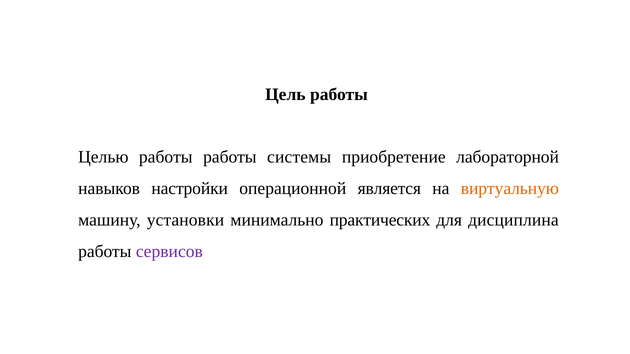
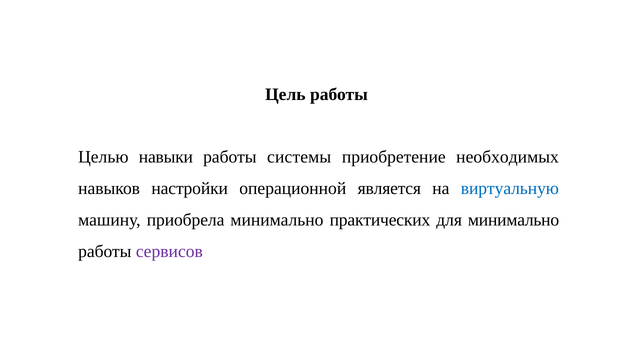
Целью работы: работы -> навыки (166, 157)
лабораторной: лабораторной -> необходимых (508, 157)
виртуальную colour: orange -> blue (510, 189)
установки: установки -> приобрела (186, 220)
для дисциплина: дисциплина -> минимально (514, 220)
